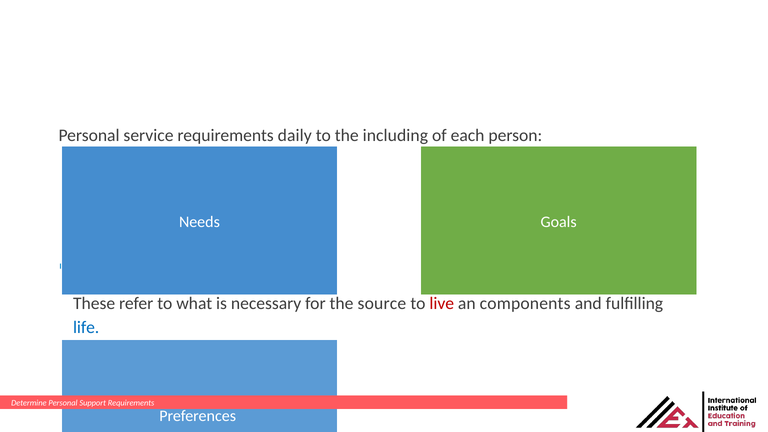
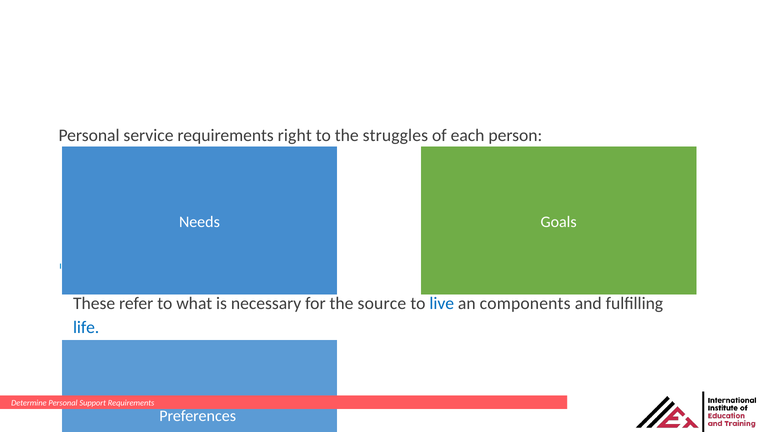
daily: daily -> right (295, 135)
including: including -> struggles (395, 135)
live colour: red -> blue (442, 304)
